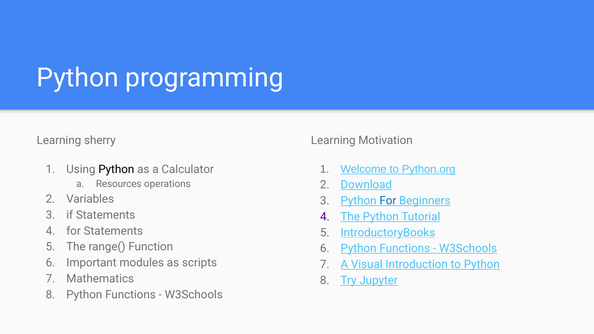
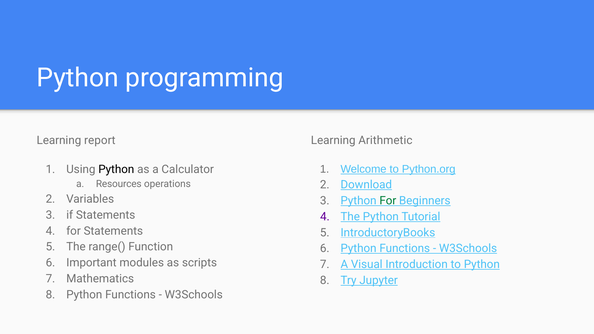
sherry: sherry -> report (100, 140)
Motivation: Motivation -> Arithmetic (385, 140)
For colour: blue -> green (388, 201)
